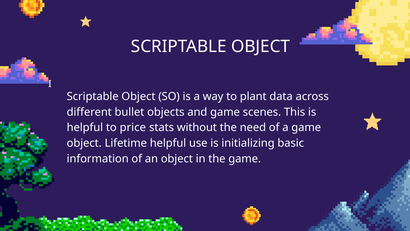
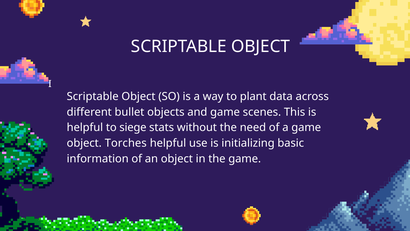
price: price -> siege (133, 127)
Lifetime: Lifetime -> Torches (126, 143)
